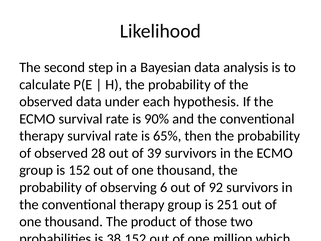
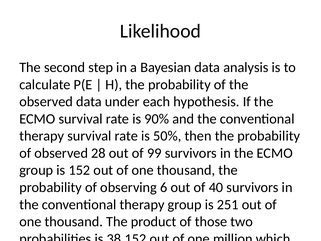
is 65%: 65% -> 50% (167, 136)
39: 39 -> 99 (154, 153)
92: 92 -> 40 (216, 187)
